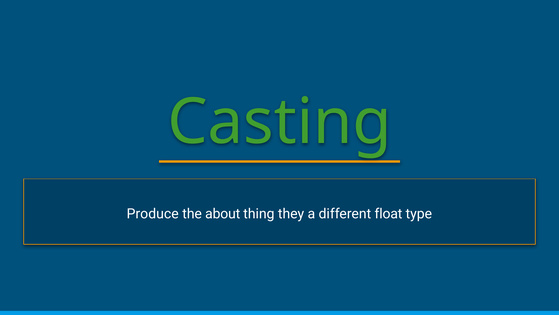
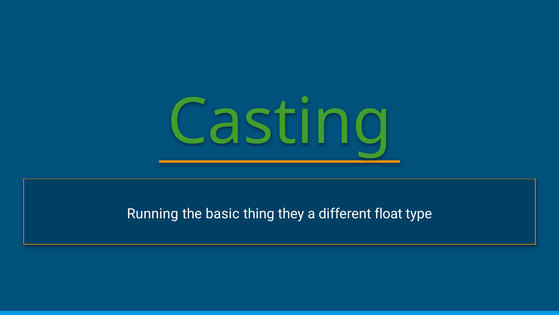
Produce: Produce -> Running (153, 213)
about: about -> basic (223, 213)
